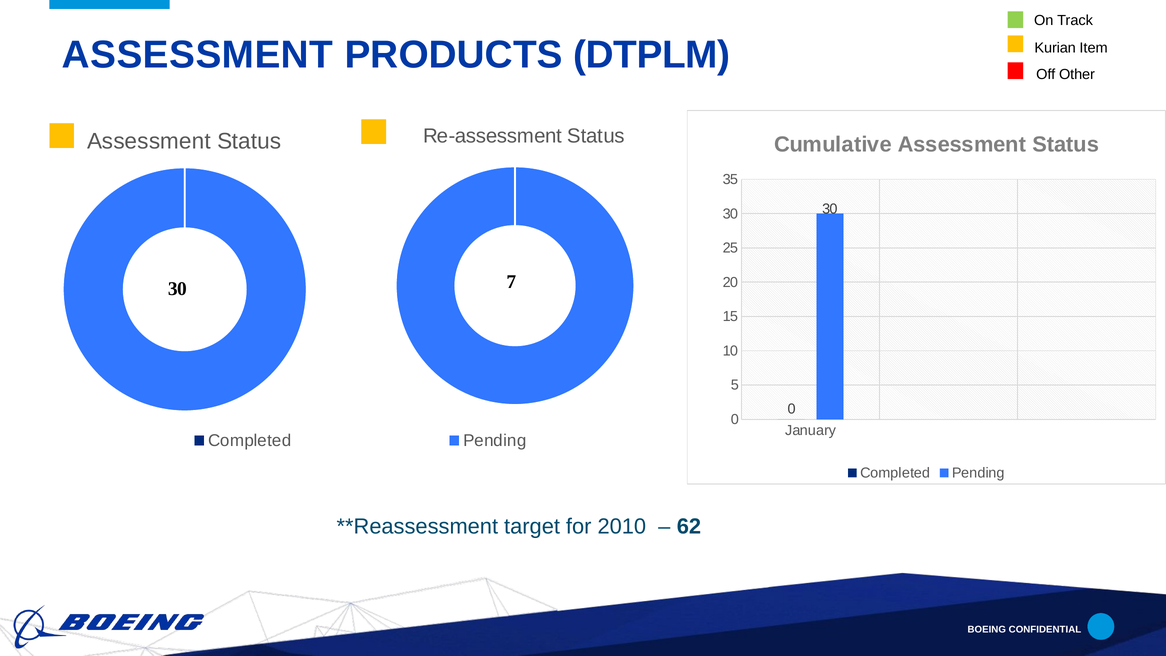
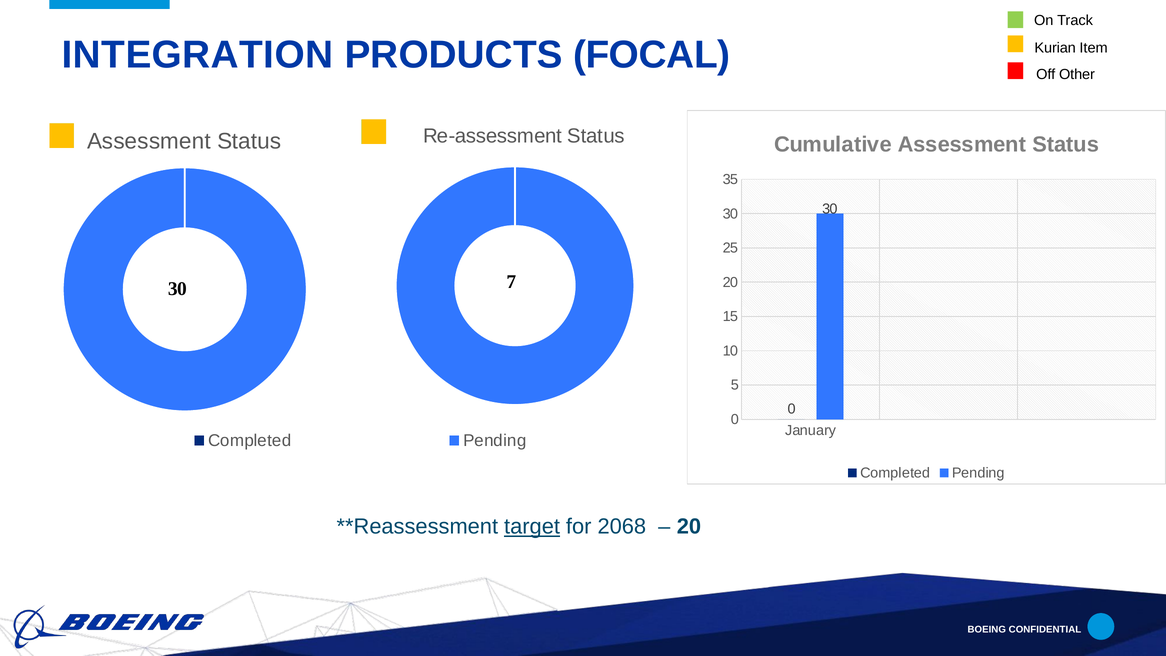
ASSESSMENT: ASSESSMENT -> INTEGRATION (198, 55)
DTPLM: DTPLM -> FOCAL (652, 55)
target underline: none -> present (532, 527)
2010: 2010 -> 2068 (622, 527)
62: 62 -> 20 (689, 527)
